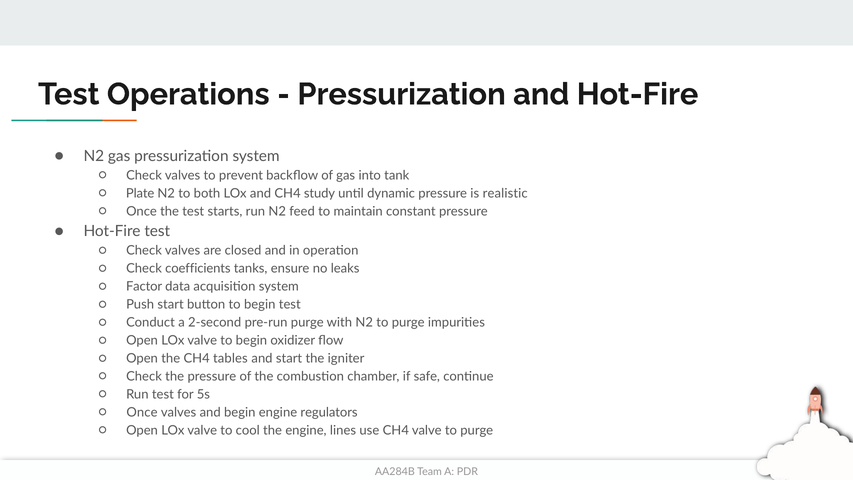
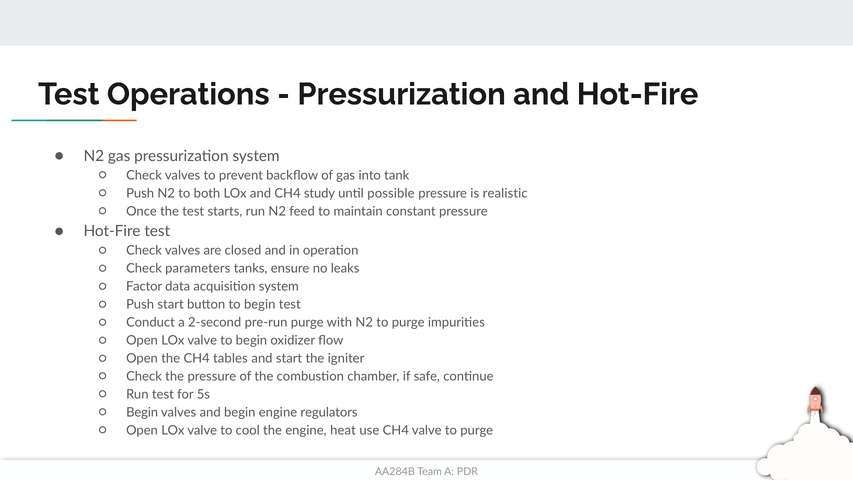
Plate: Plate -> Push (140, 193)
dynamic: dynamic -> possible (391, 193)
coefficients: coefficients -> parameters (198, 268)
Once: Once -> Begin (142, 412)
lines: lines -> heat (343, 430)
